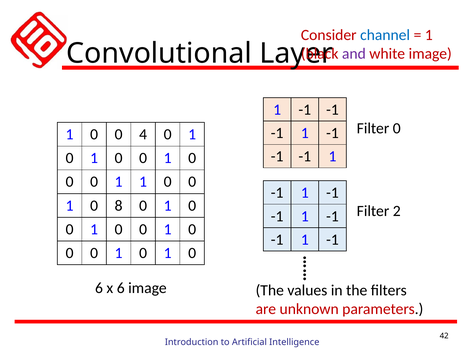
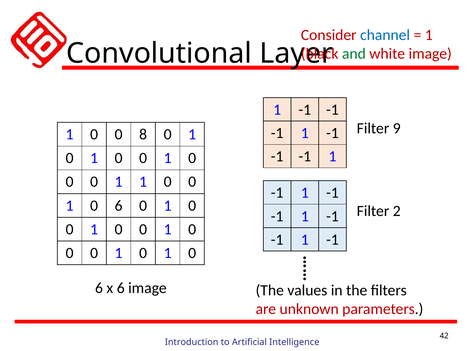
and colour: purple -> green (354, 54)
Filter 0: 0 -> 9 (397, 128)
4: 4 -> 8 (143, 134)
8: 8 -> 6 (119, 206)
